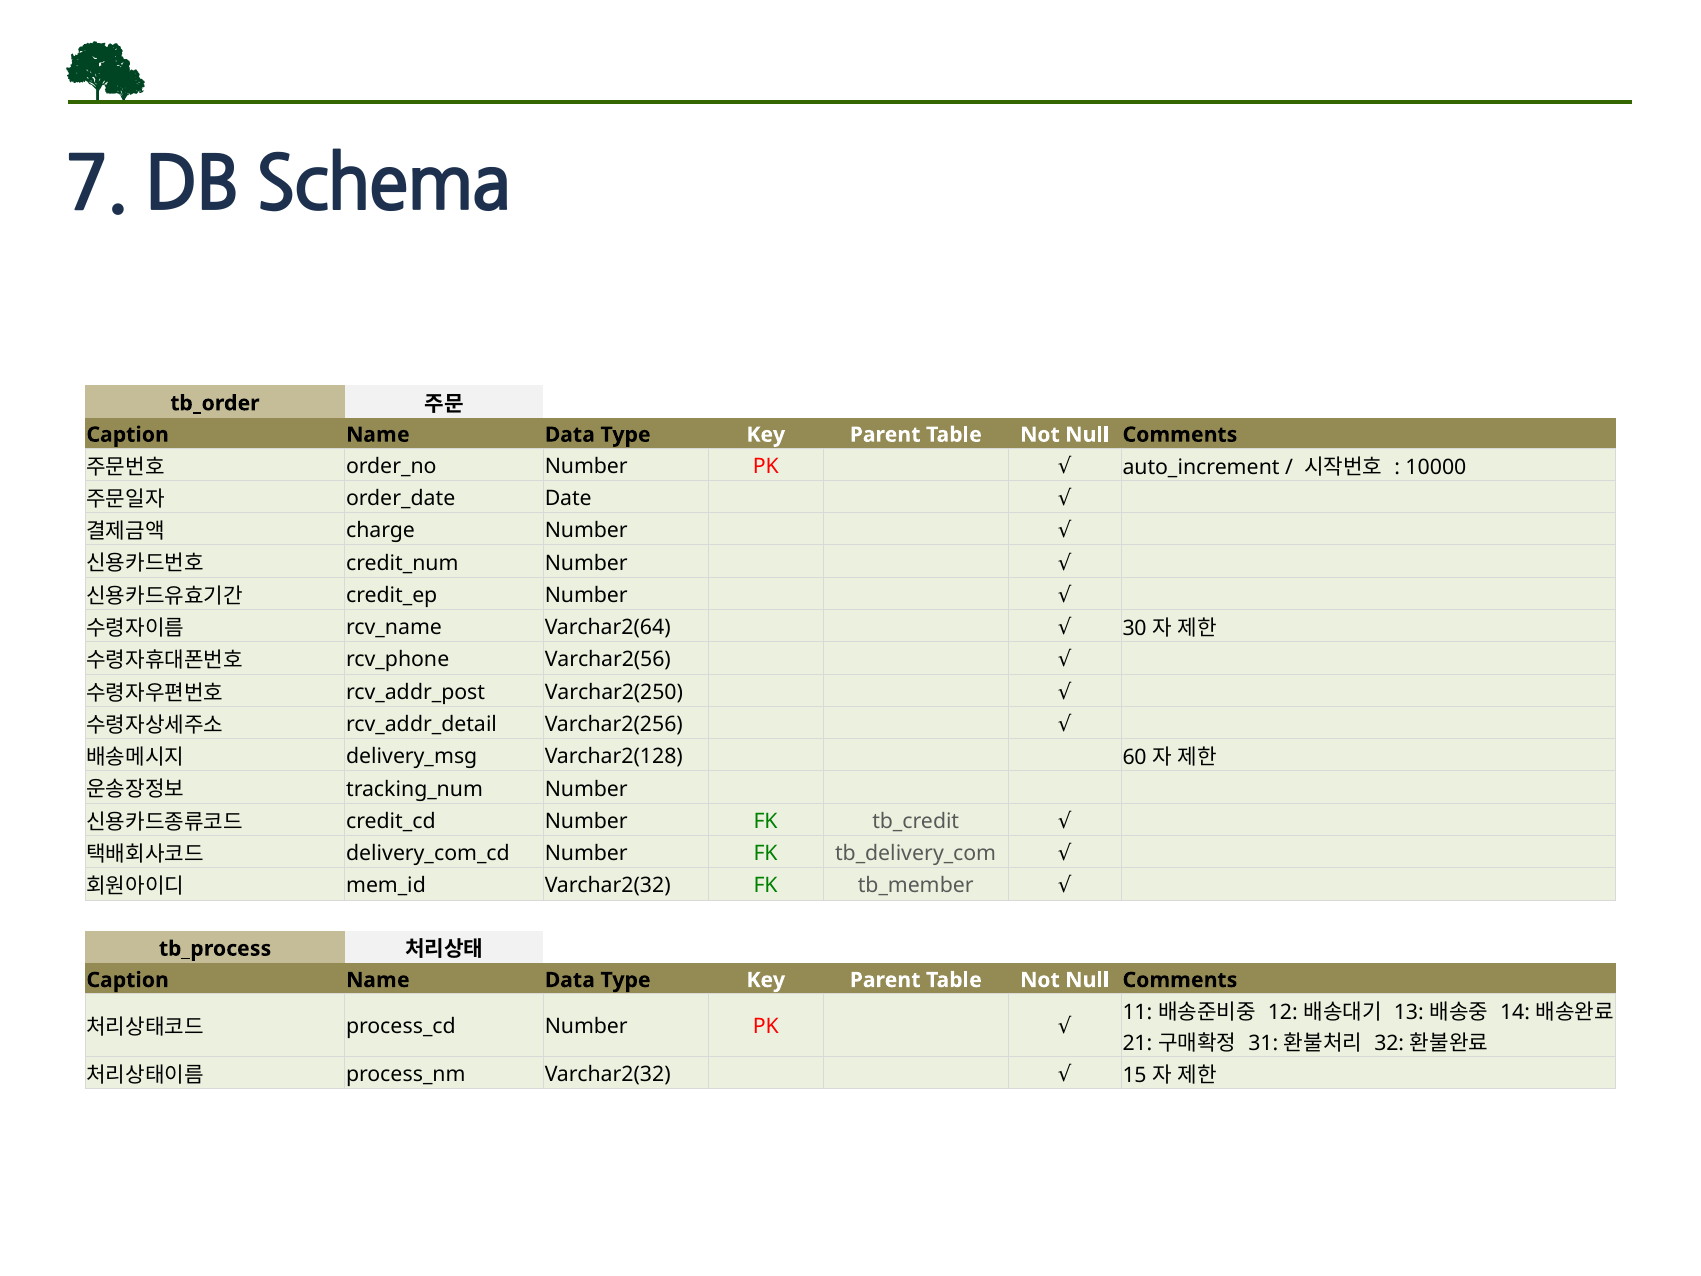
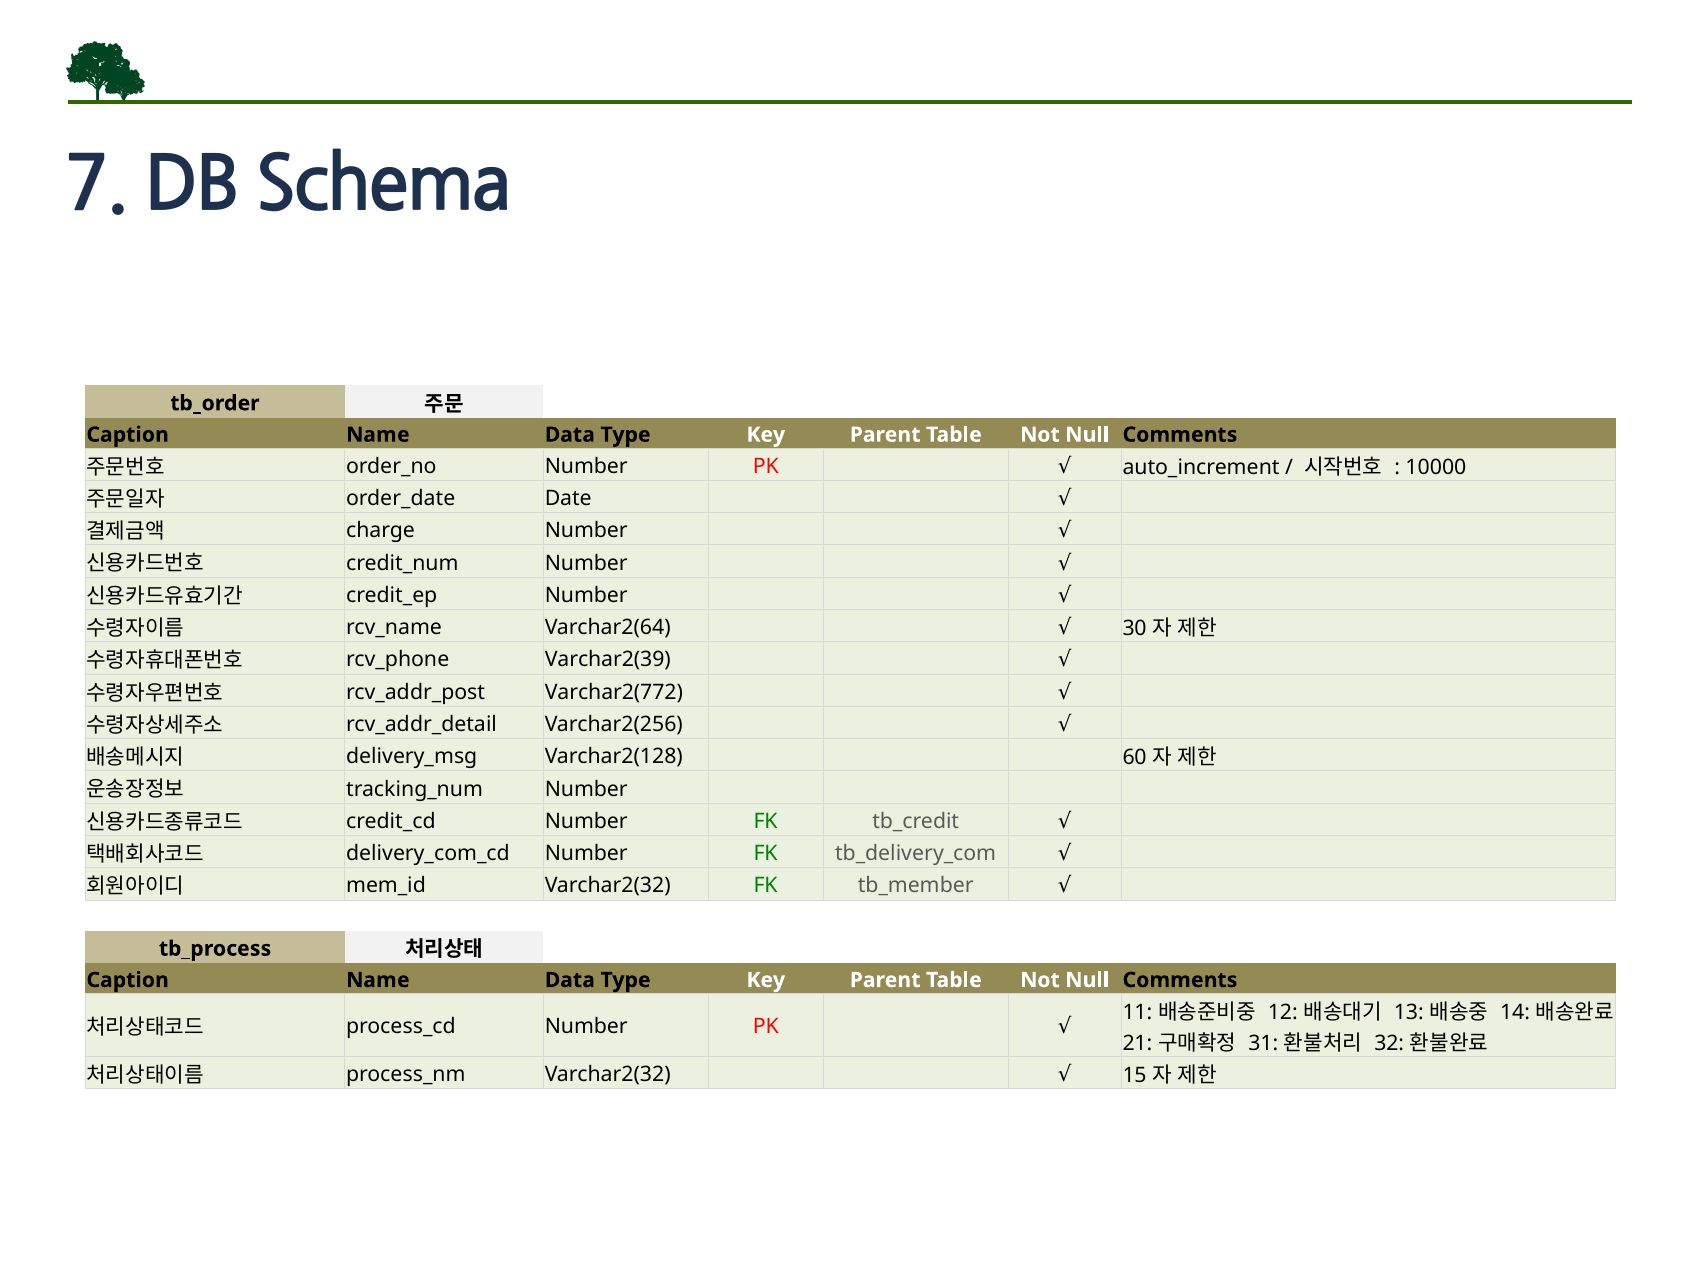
Varchar2(56: Varchar2(56 -> Varchar2(39 (608, 660)
Varchar2(250: Varchar2(250 -> Varchar2(772 (614, 692)
